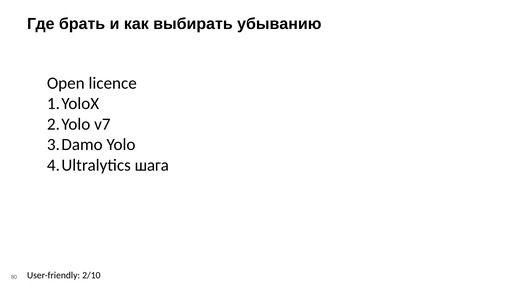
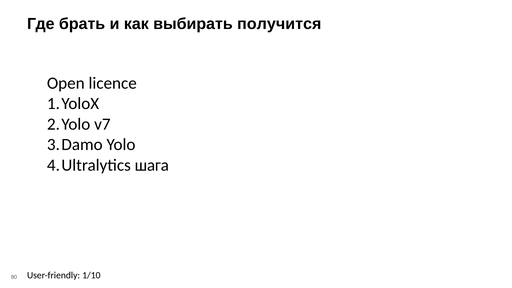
убыванию: убыванию -> получится (279, 24)
2/10: 2/10 -> 1/10 (91, 275)
